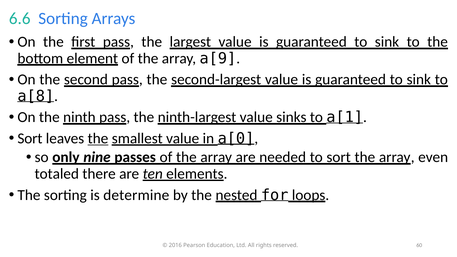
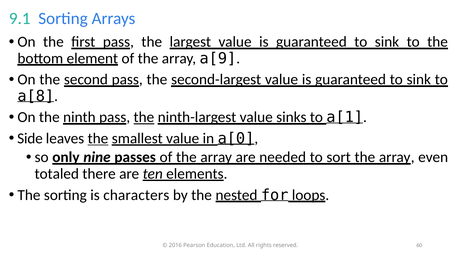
6.6: 6.6 -> 9.1 (20, 18)
the underline: none -> present (144, 117)
Sort: Sort -> Side (30, 138)
determine: determine -> characters (136, 195)
